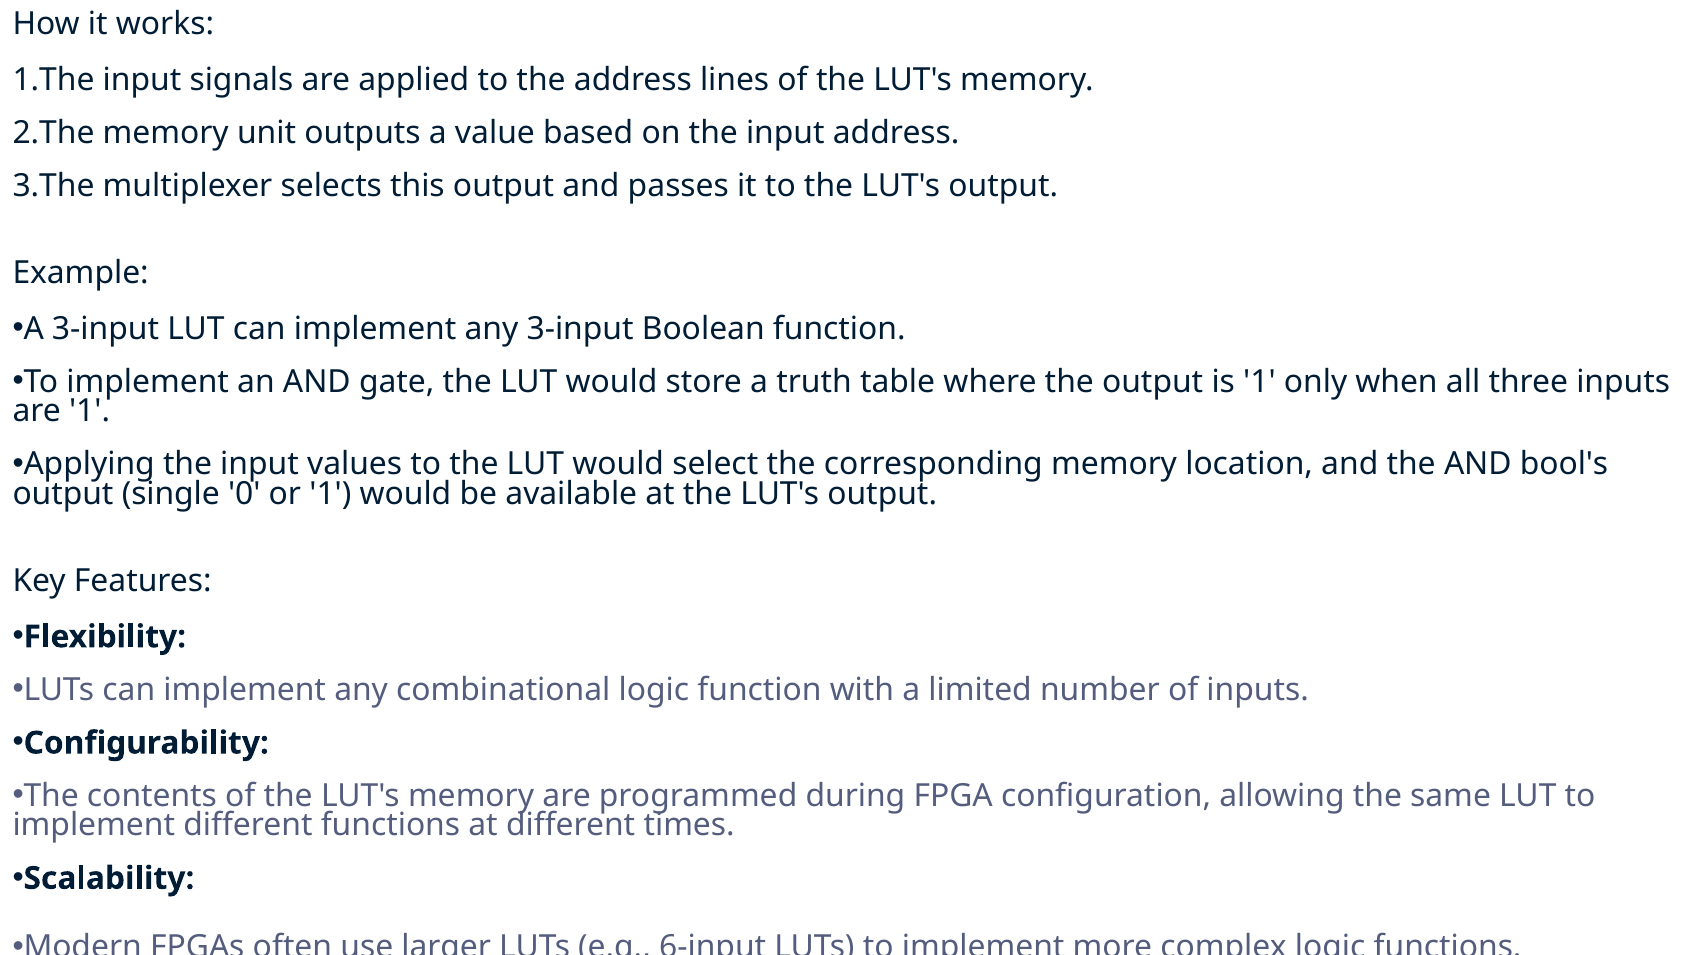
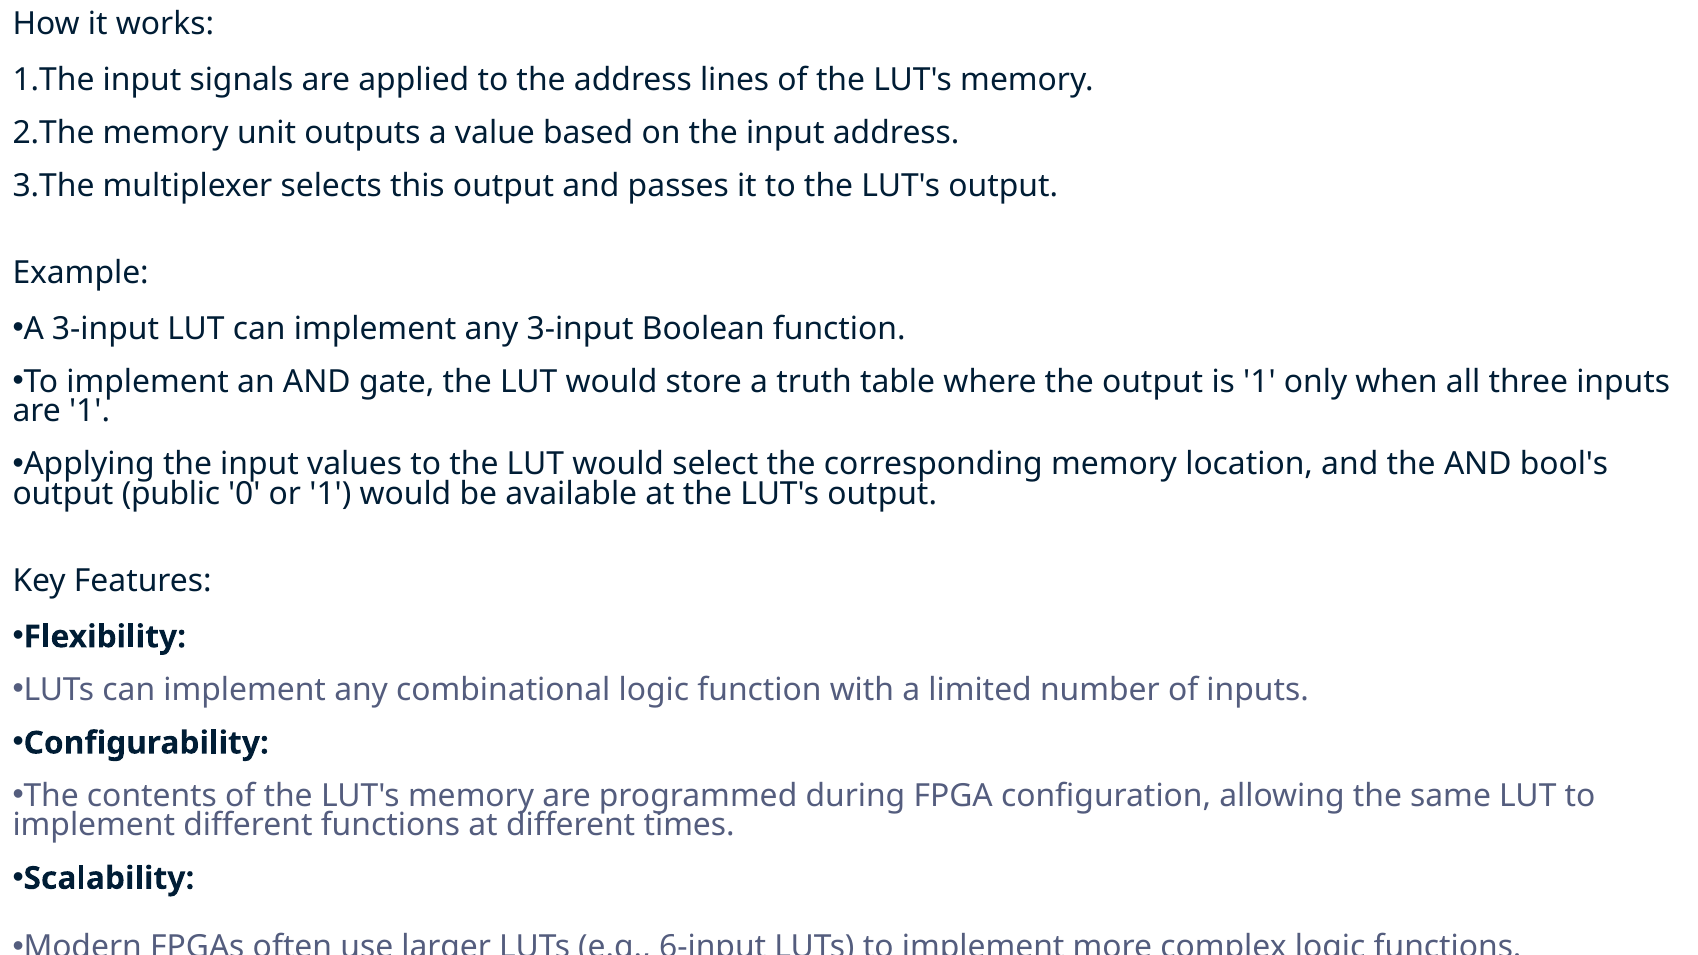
single: single -> public (171, 494)
